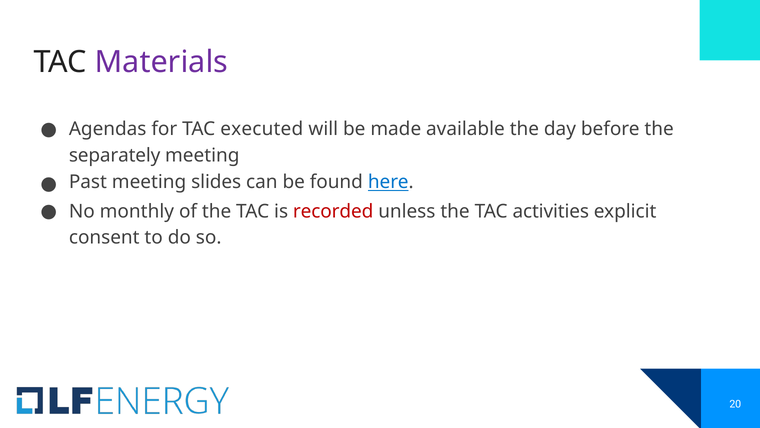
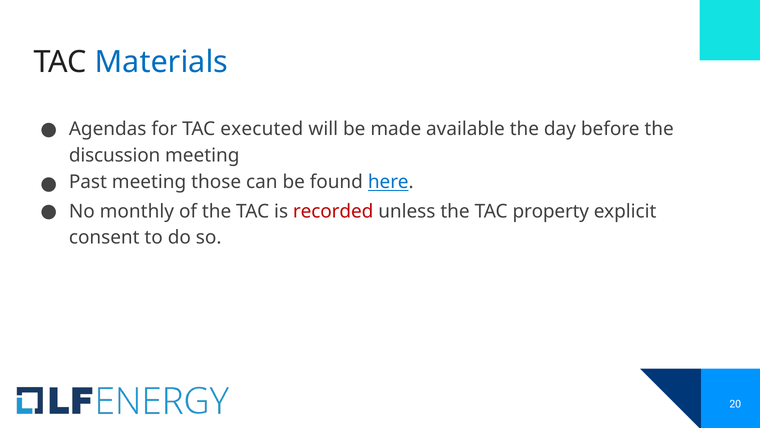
Materials colour: purple -> blue (161, 62)
separately: separately -> discussion (115, 155)
slides: slides -> those (216, 182)
activities: activities -> property (551, 211)
